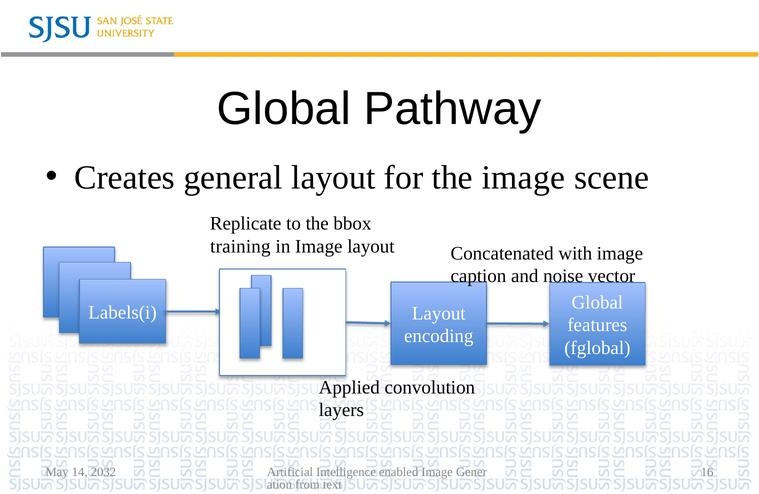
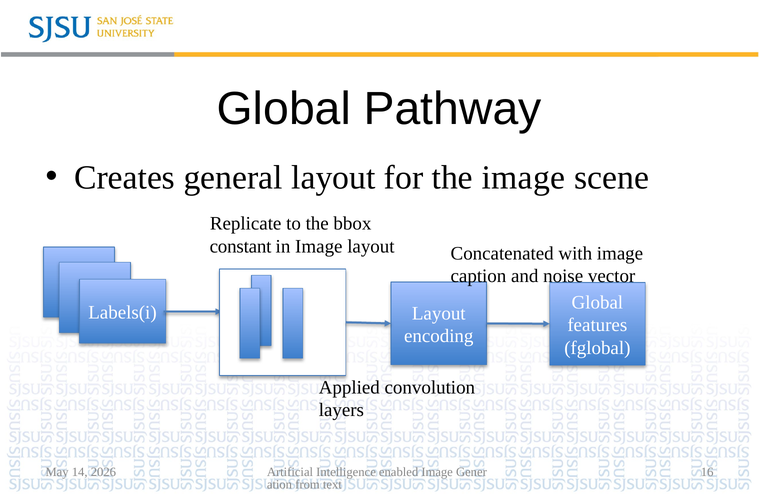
training: training -> constant (241, 246)
2032: 2032 -> 2026 (103, 471)
